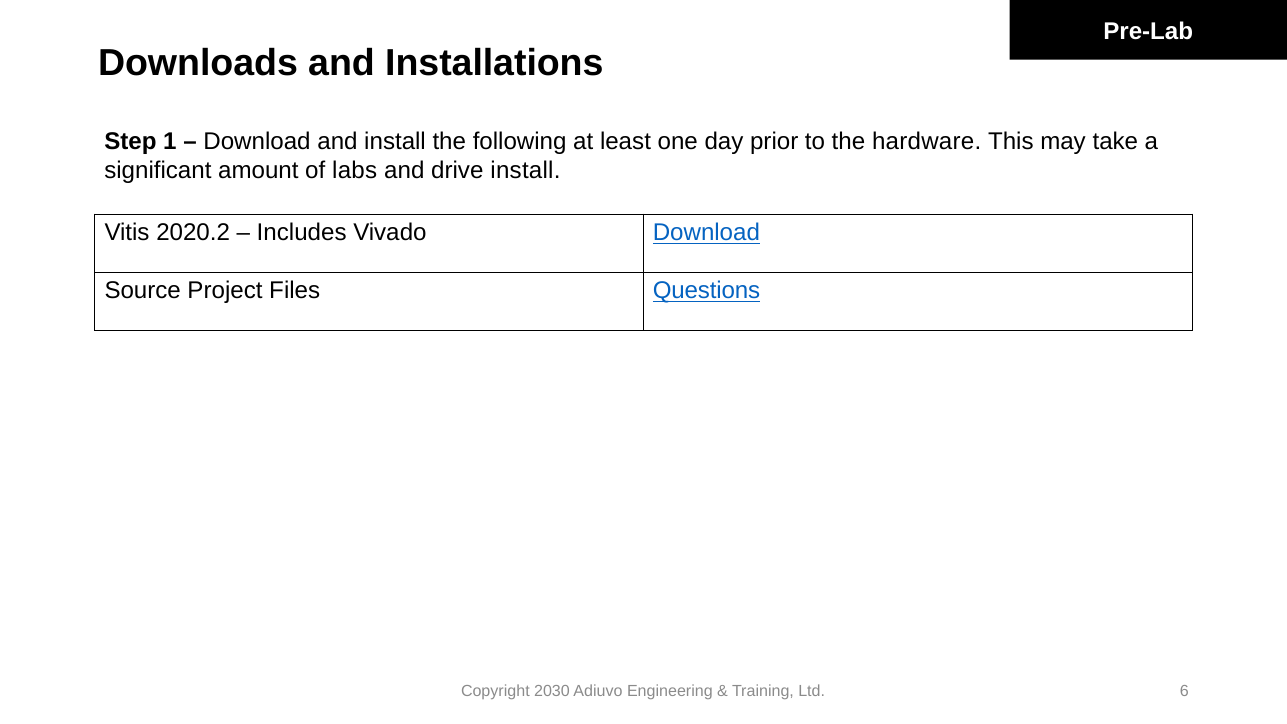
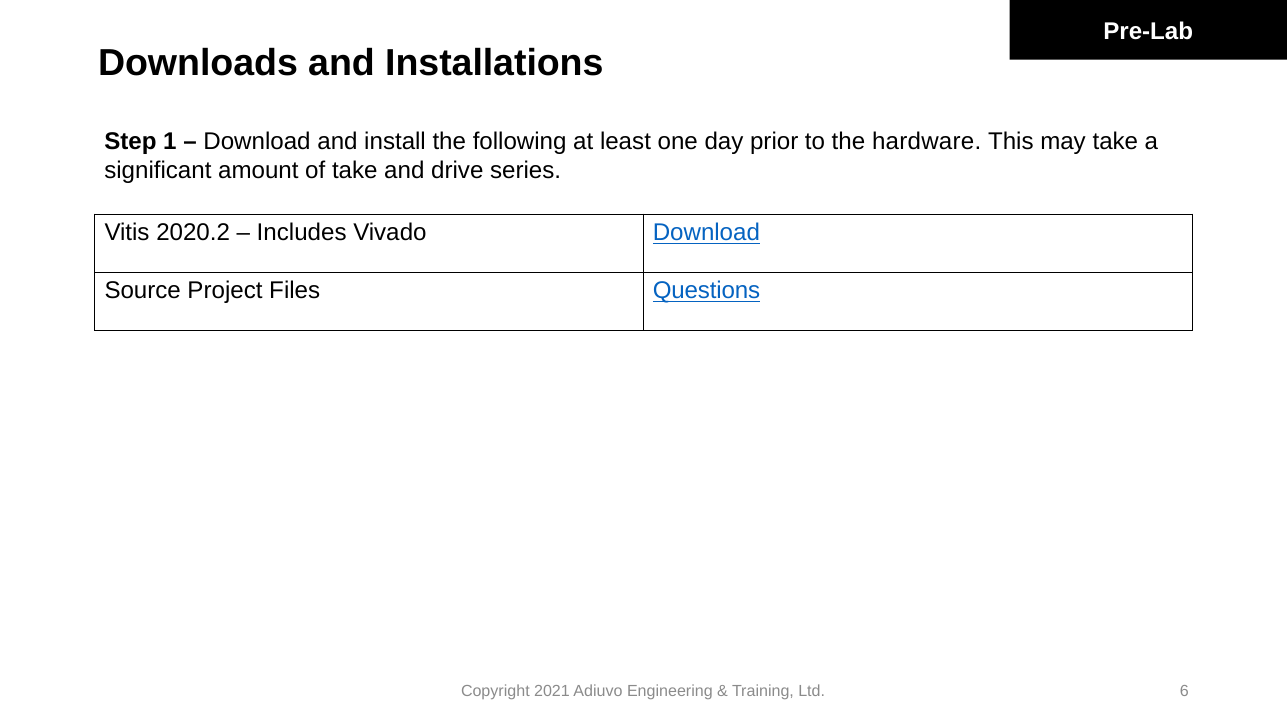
of labs: labs -> take (355, 171)
drive install: install -> series (526, 171)
2030: 2030 -> 2021 (552, 691)
